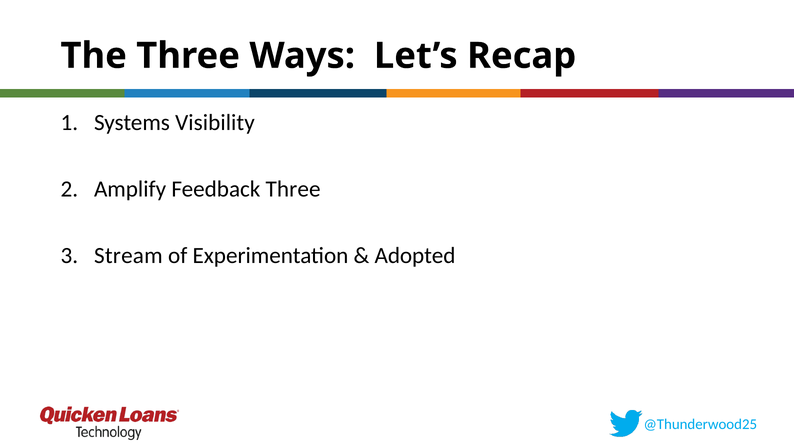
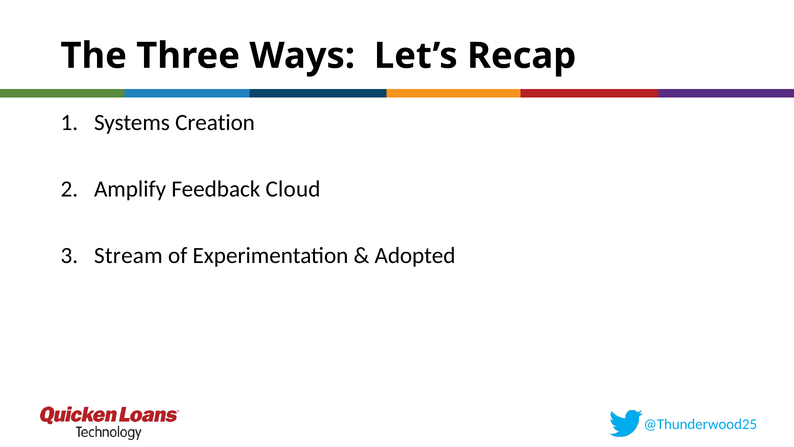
Visibility: Visibility -> Creation (215, 122)
Feedback Three: Three -> Cloud (293, 189)
